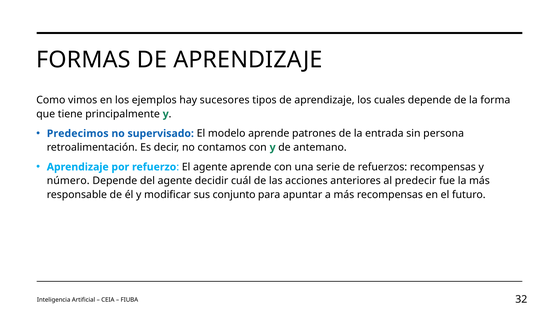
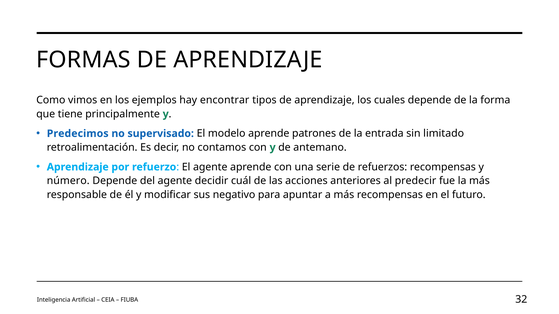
sucesores: sucesores -> encontrar (225, 100)
persona: persona -> limitado (444, 134)
conjunto: conjunto -> negativo (234, 195)
